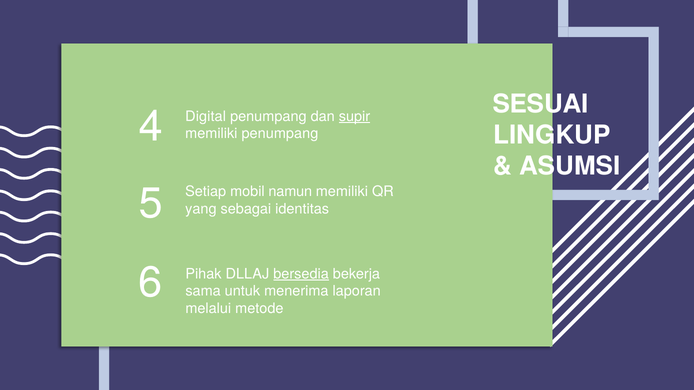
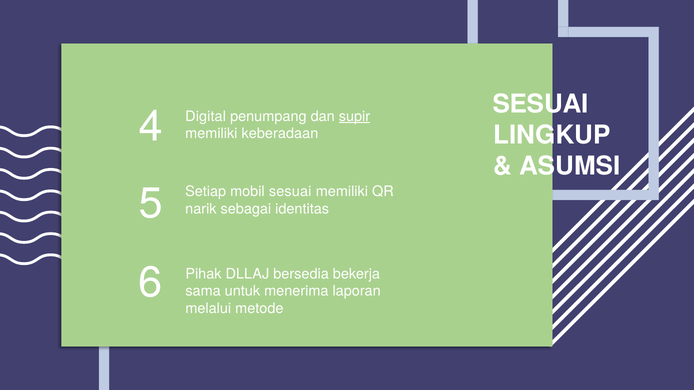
memiliki penumpang: penumpang -> keberadaan (280, 134)
mobil namun: namun -> sesuai (290, 192)
yang: yang -> narik (201, 209)
bersedia underline: present -> none (301, 274)
